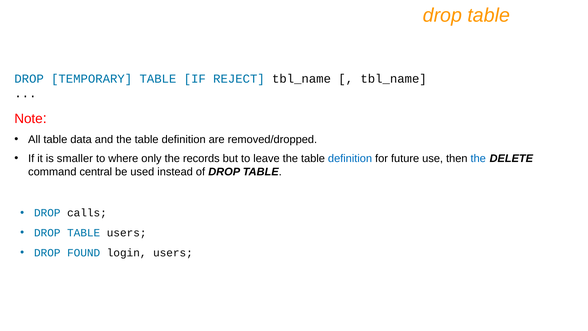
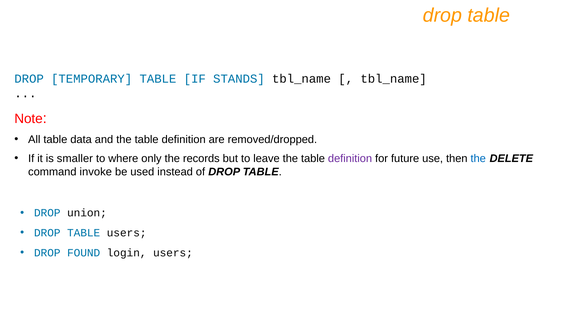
REJECT: REJECT -> STANDS (239, 79)
definition colour: blue -> purple (350, 158)
central: central -> invoke (96, 172)
calls: calls -> union (87, 213)
